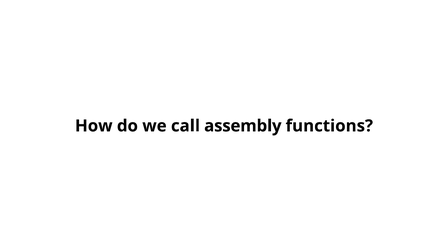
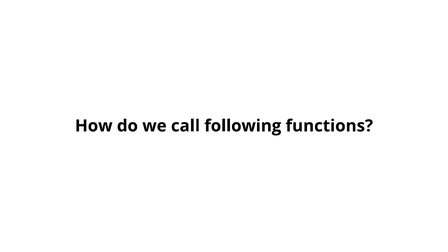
assembly: assembly -> following (243, 126)
